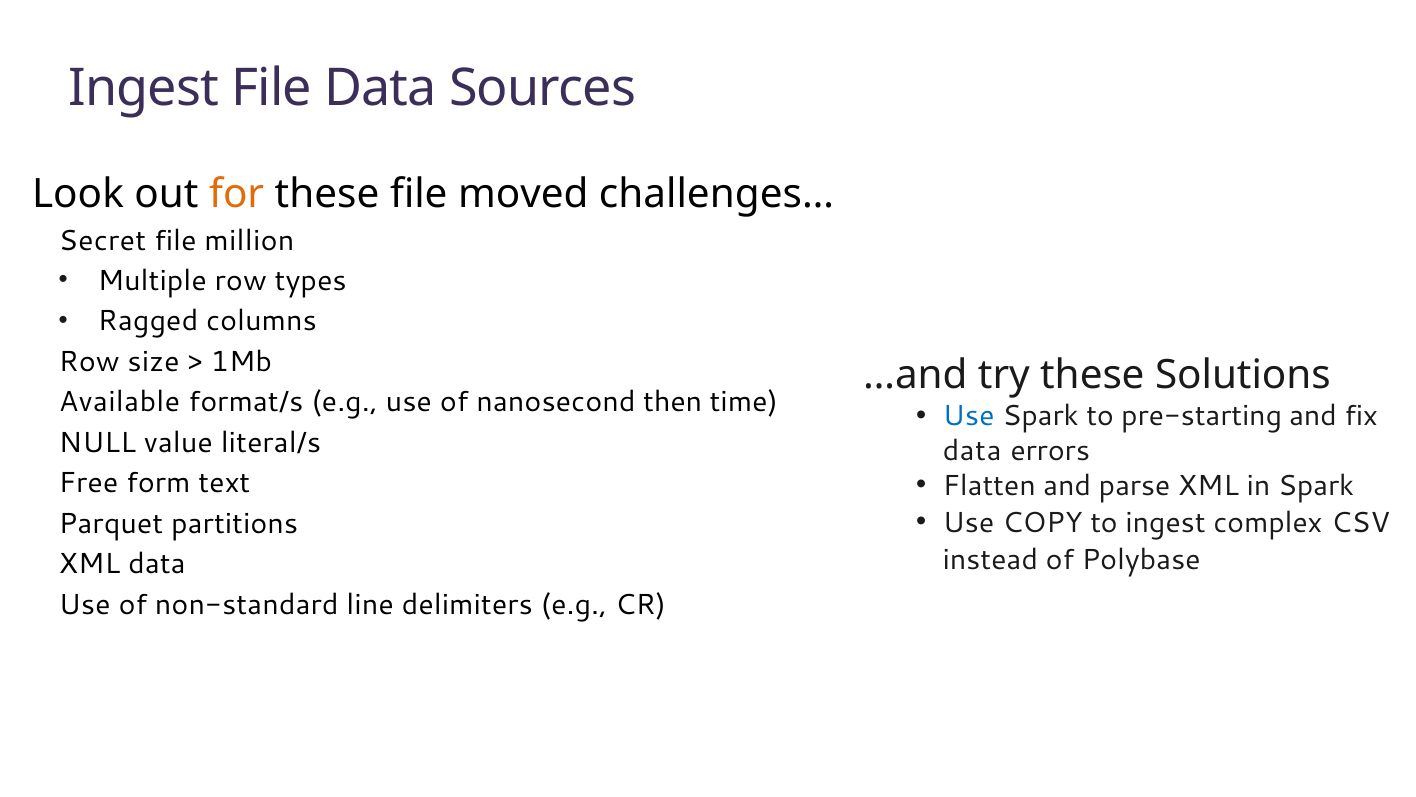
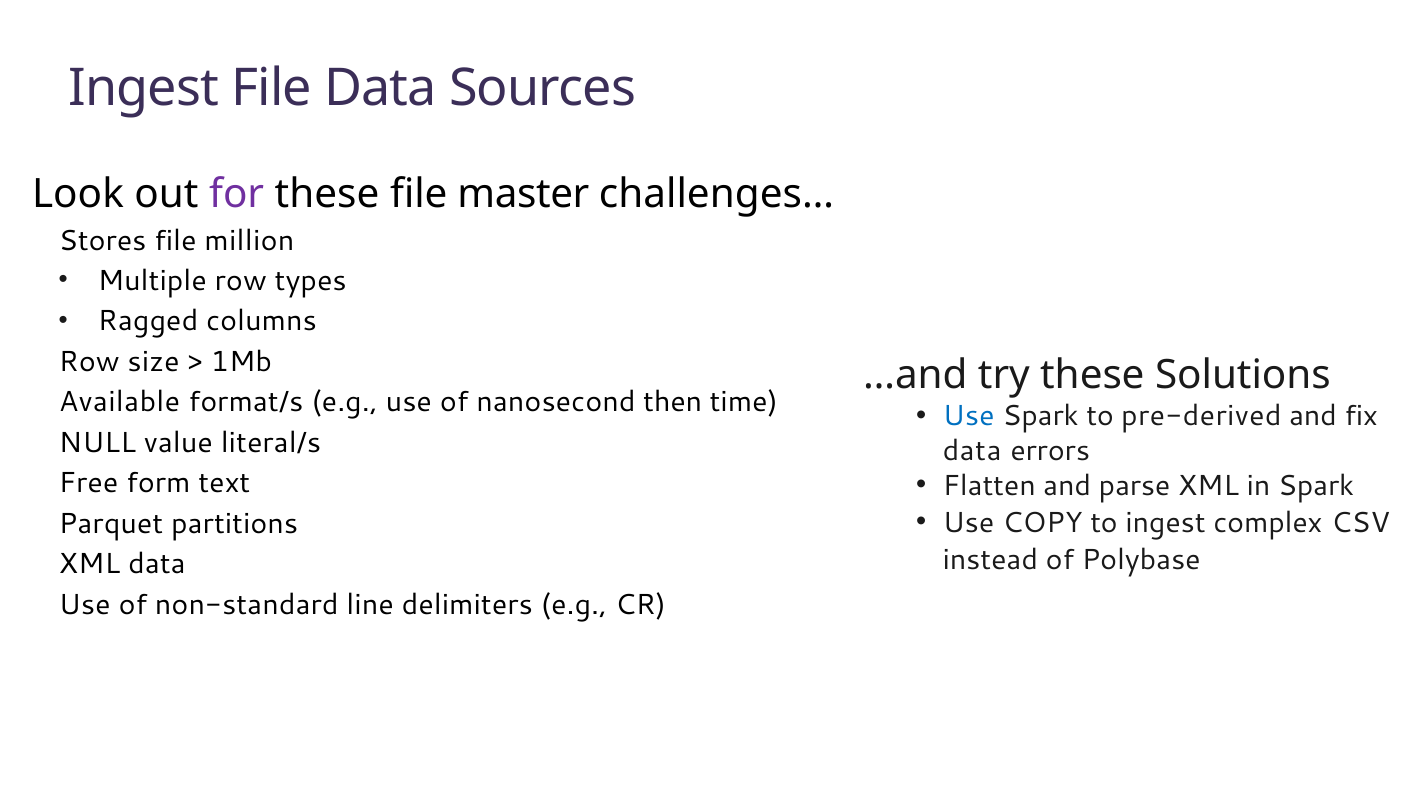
for colour: orange -> purple (237, 194)
moved: moved -> master (523, 194)
Secret: Secret -> Stores (103, 240)
pre-starting: pre-starting -> pre-derived (1201, 416)
